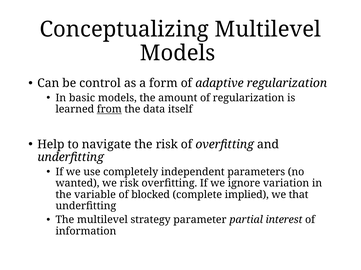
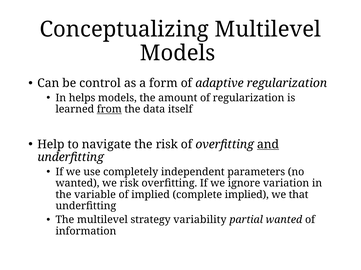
basic: basic -> helps (82, 98)
and underline: none -> present (268, 145)
of blocked: blocked -> implied (151, 195)
parameter: parameter -> variability (200, 220)
partial interest: interest -> wanted (284, 220)
